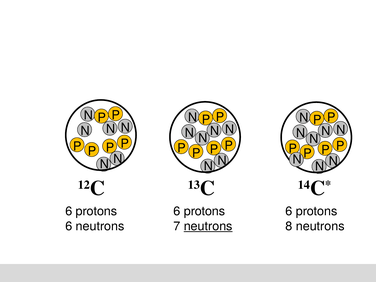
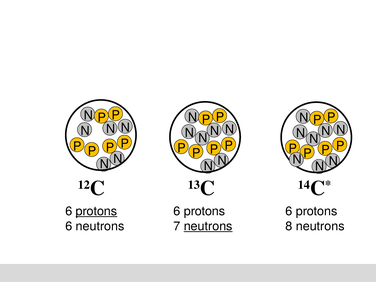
protons underline: none -> present (96, 211)
